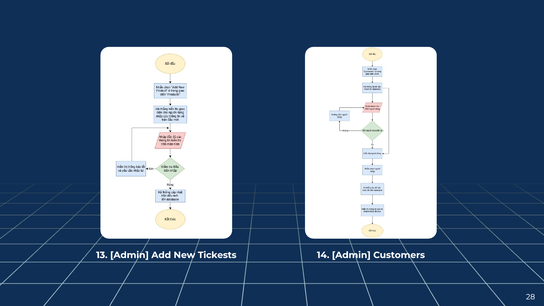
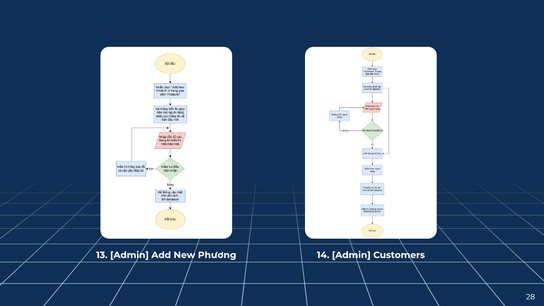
Tickests: Tickests -> Phương (217, 255)
